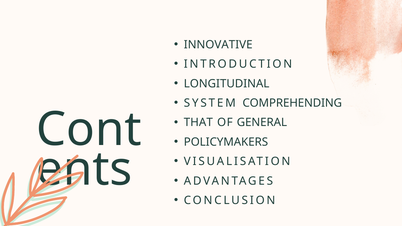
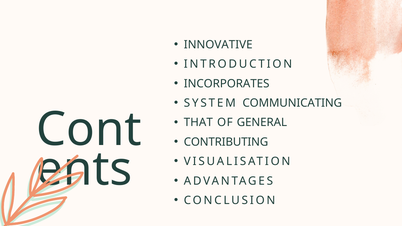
LONGITUDINAL: LONGITUDINAL -> INCORPORATES (227, 84)
COMPREHENDING: COMPREHENDING -> COMMUNICATING (292, 103)
POLICYMAKERS: POLICYMAKERS -> CONTRIBUTING (226, 142)
